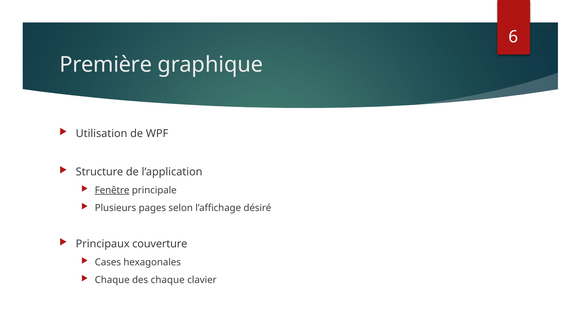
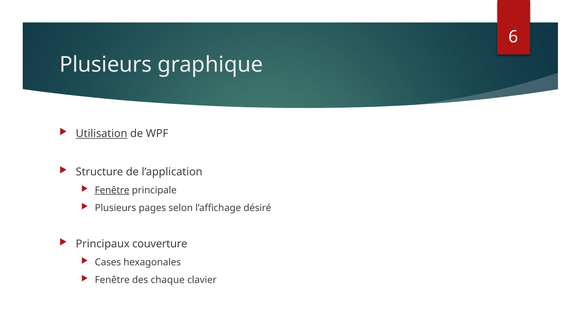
Première: Première -> Plusieurs (106, 65)
Utilisation underline: none -> present (102, 134)
Chaque: Chaque -> Fenêtre (112, 280)
